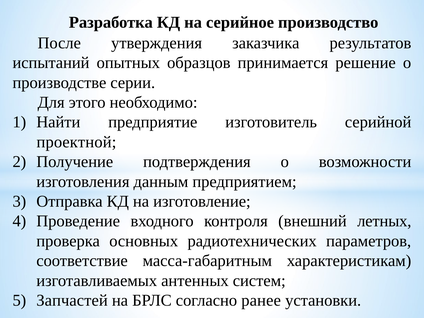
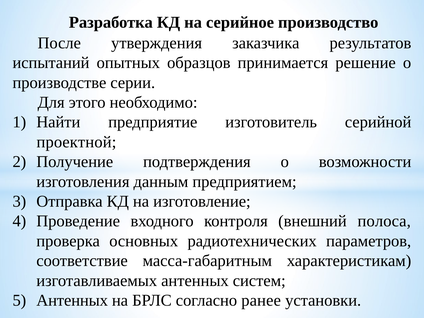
летных: летных -> полоса (384, 221)
Запчастей: Запчастей -> Антенных (72, 300)
